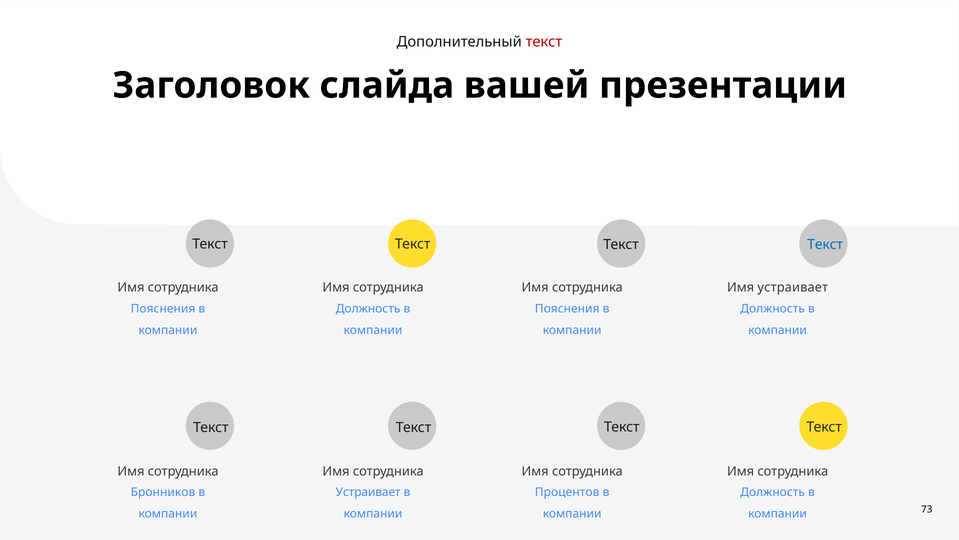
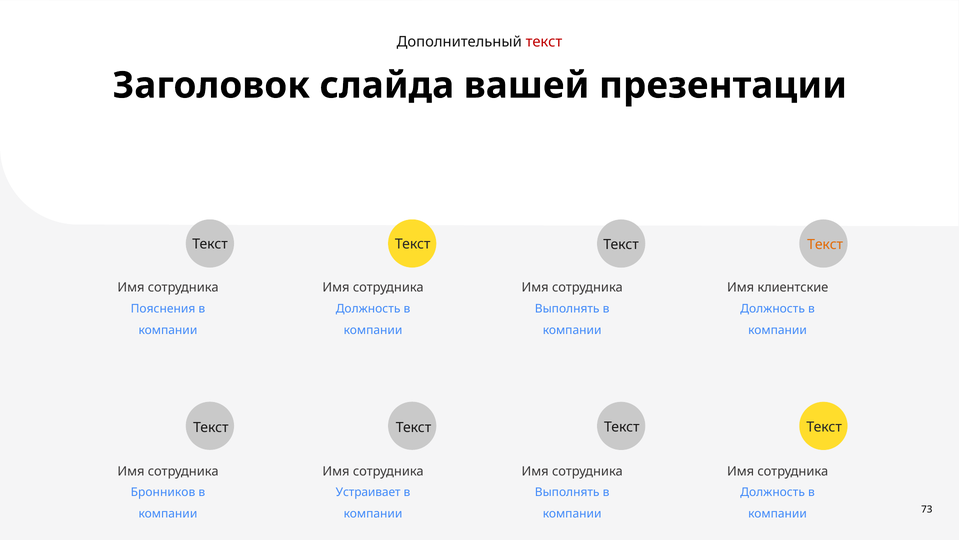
Текст colour: blue -> orange (825, 245)
Имя устраивает: устраивает -> клиентские (793, 288)
Пояснения: Пояснения -> Выполнять (567, 309)
Процентов: Процентов -> Выполнять (567, 493)
